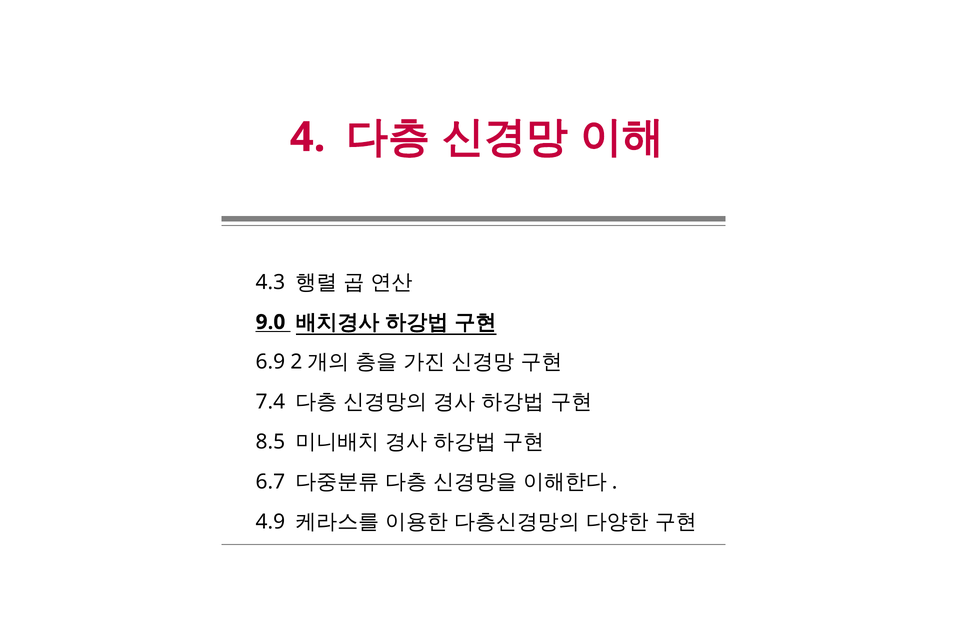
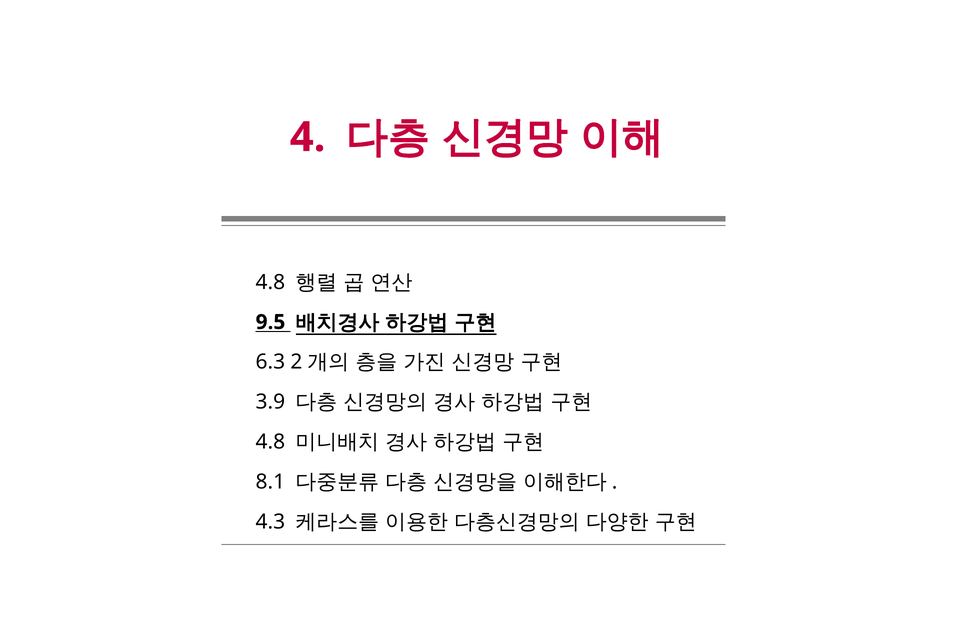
4.3: 4.3 -> 4.8 (270, 282)
9.0: 9.0 -> 9.5 (270, 322)
6.9: 6.9 -> 6.3 (270, 362)
7.4: 7.4 -> 3.9 (270, 402)
8.5: 8.5 -> 4.8 (270, 442)
6.7: 6.7 -> 8.1 (270, 482)
4.9: 4.9 -> 4.3 (270, 522)
